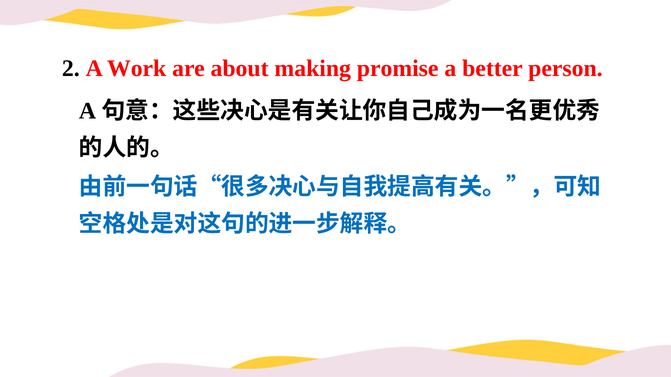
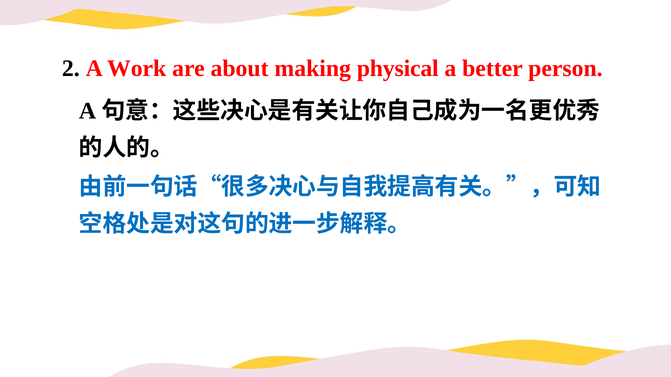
promise: promise -> physical (398, 68)
